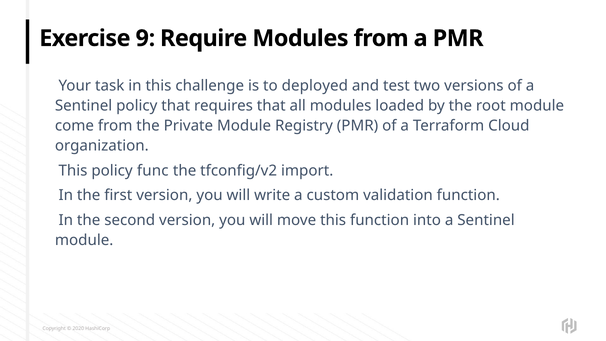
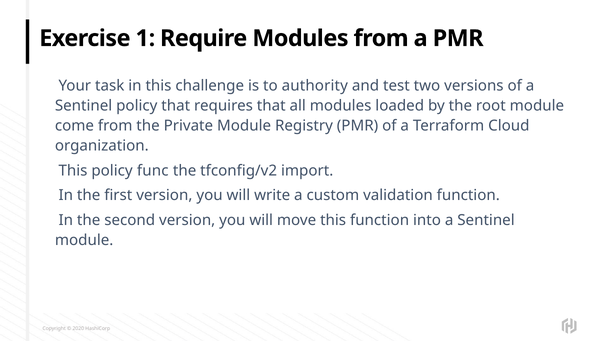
9: 9 -> 1 (145, 38)
deployed: deployed -> authority (315, 86)
